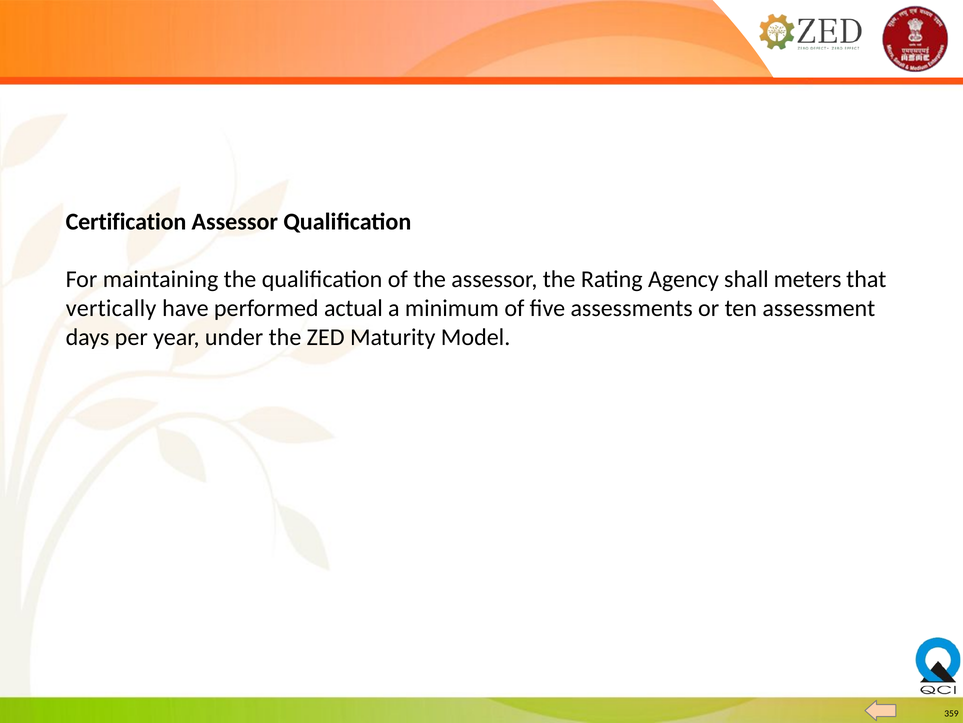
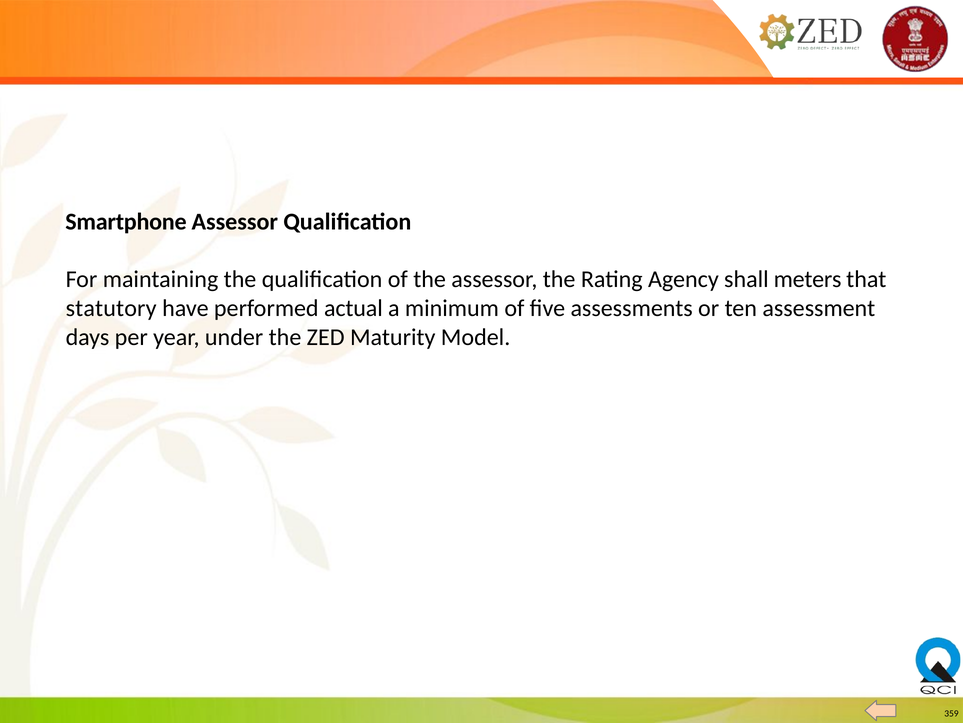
Certification: Certification -> Smartphone (126, 221)
vertically: vertically -> statutory (111, 308)
